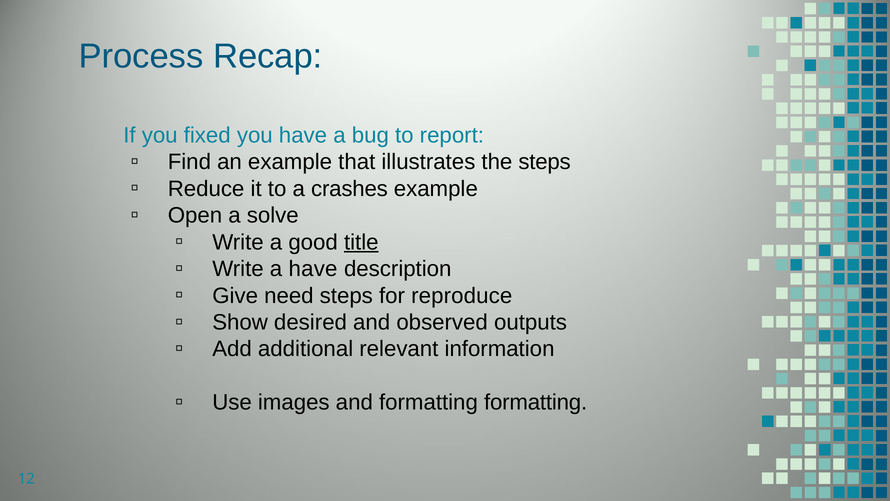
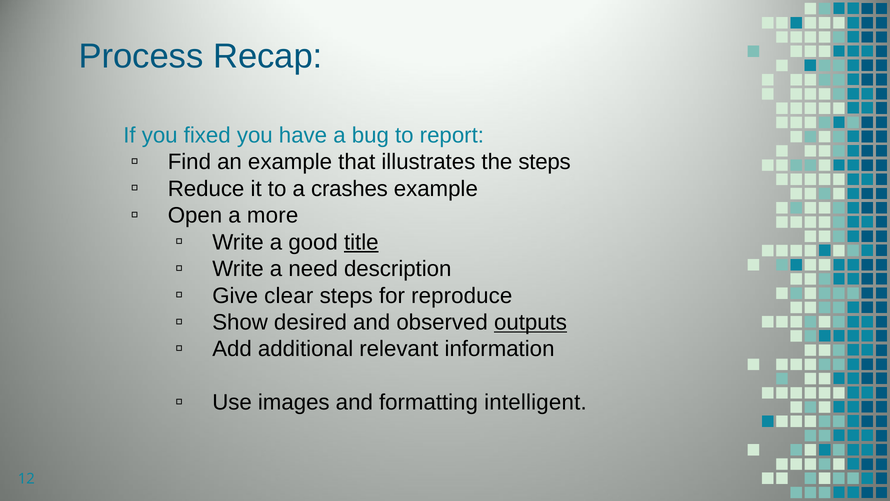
solve: solve -> more (273, 215)
a have: have -> need (313, 269)
need: need -> clear (289, 295)
outputs underline: none -> present (530, 322)
formatting formatting: formatting -> intelligent (535, 402)
